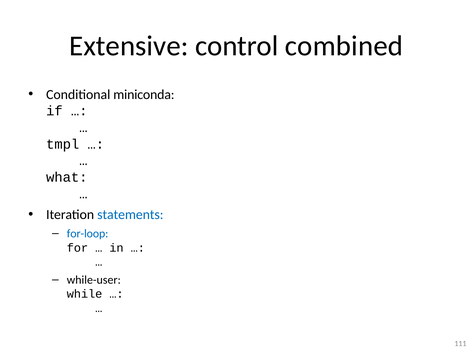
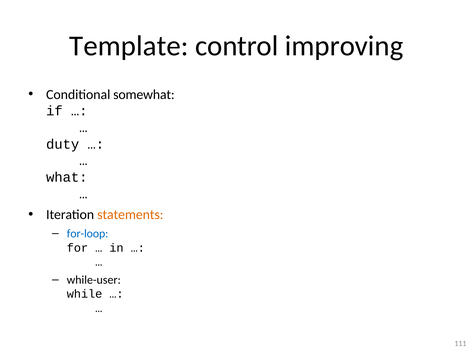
Extensive: Extensive -> Template (129, 46)
combined: combined -> improving (344, 46)
miniconda: miniconda -> somewhat (144, 94)
tmpl: tmpl -> duty (63, 144)
statements colour: blue -> orange (130, 214)
